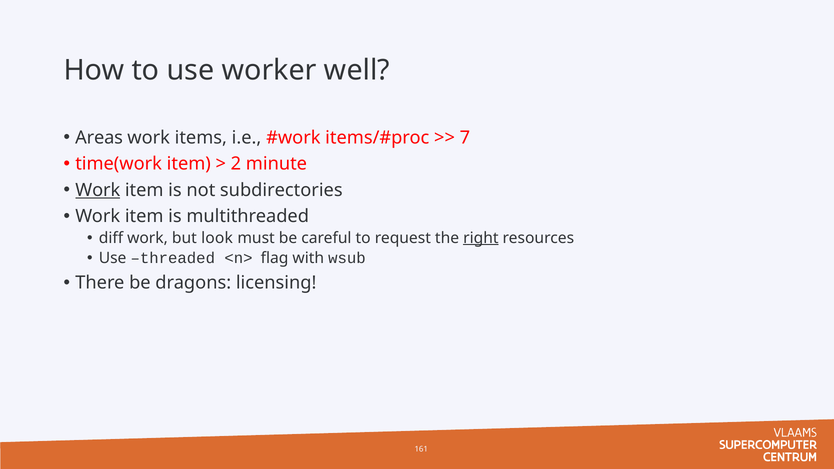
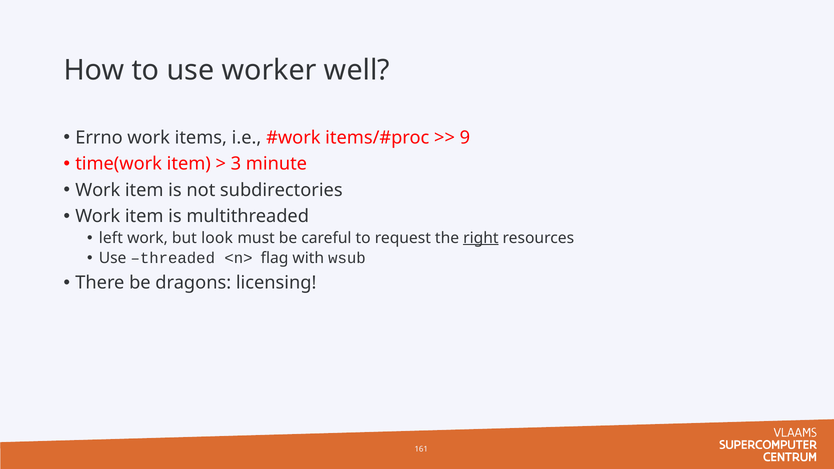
Areas: Areas -> Errno (99, 138)
7: 7 -> 9 (465, 138)
2: 2 -> 3 (236, 164)
Work underline: present -> none (98, 190)
diff: diff -> left (111, 238)
